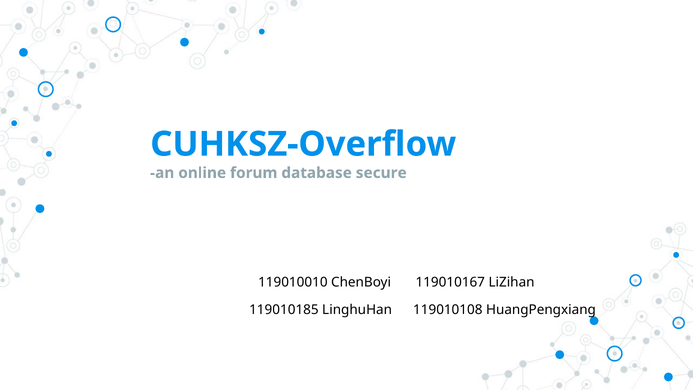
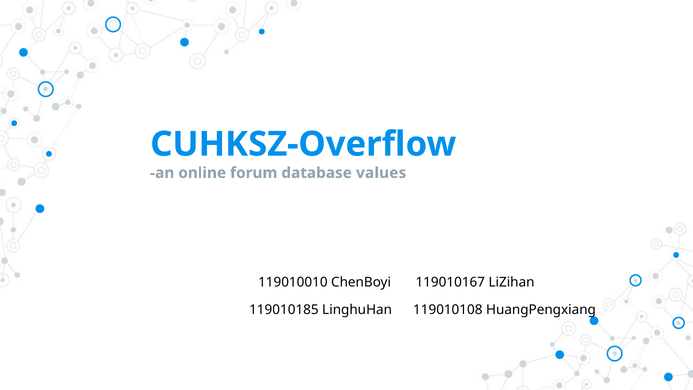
secure: secure -> values (381, 173)
